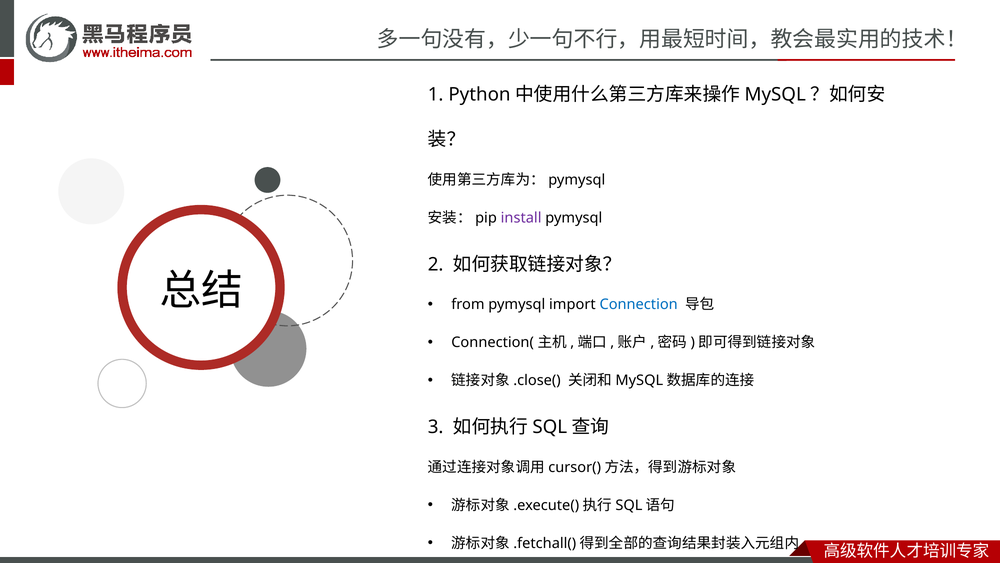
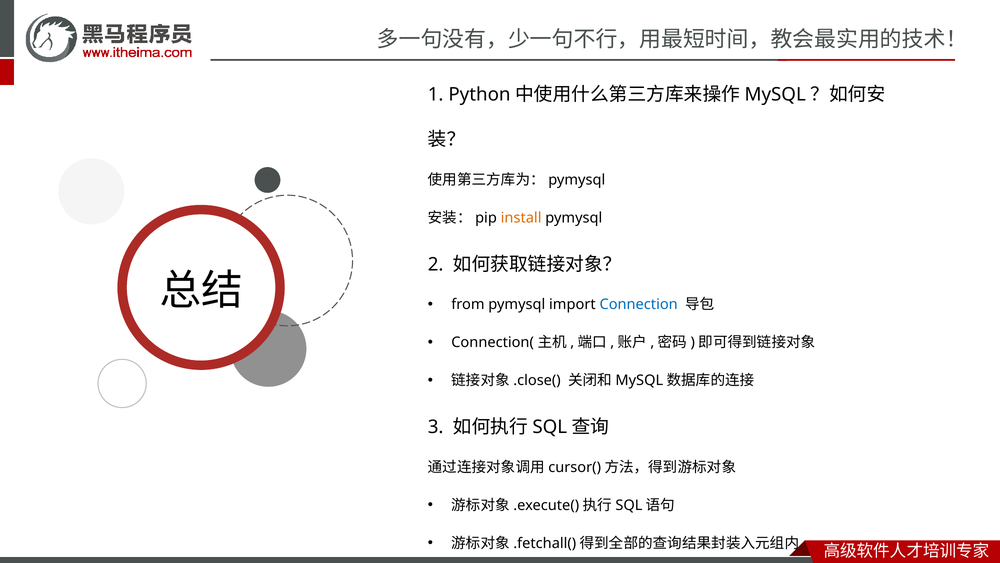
install colour: purple -> orange (521, 218)
